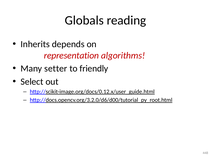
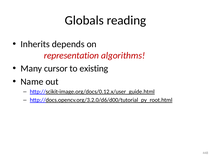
setter: setter -> cursor (56, 69)
friendly: friendly -> existing (94, 69)
Select: Select -> Name (32, 82)
